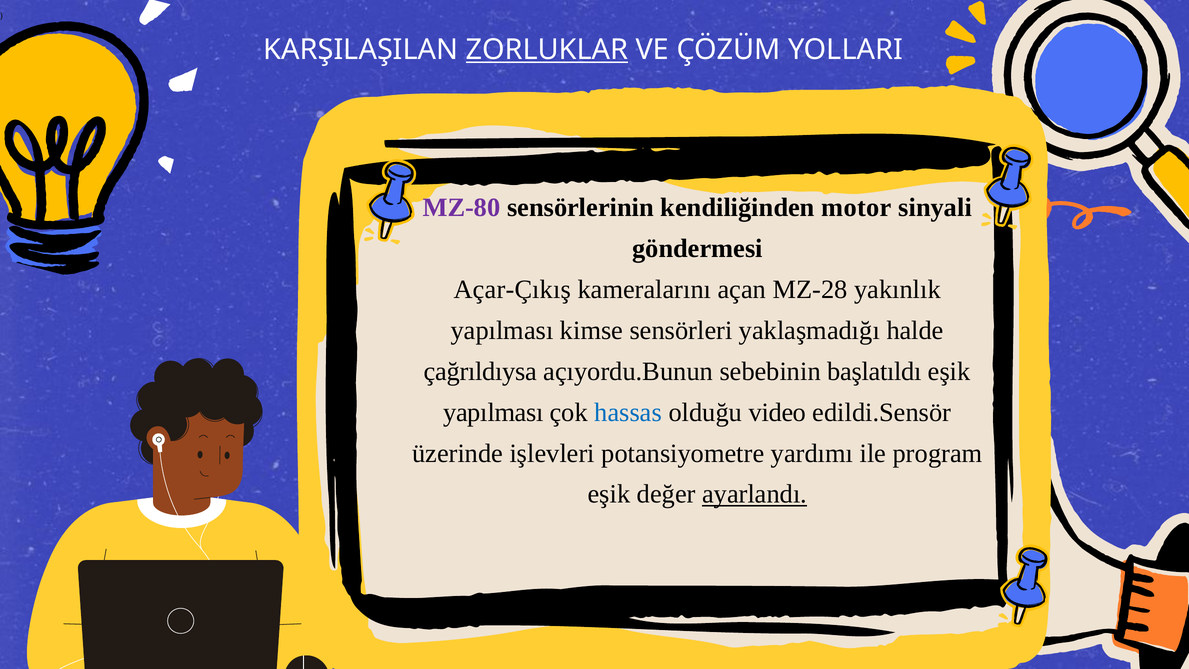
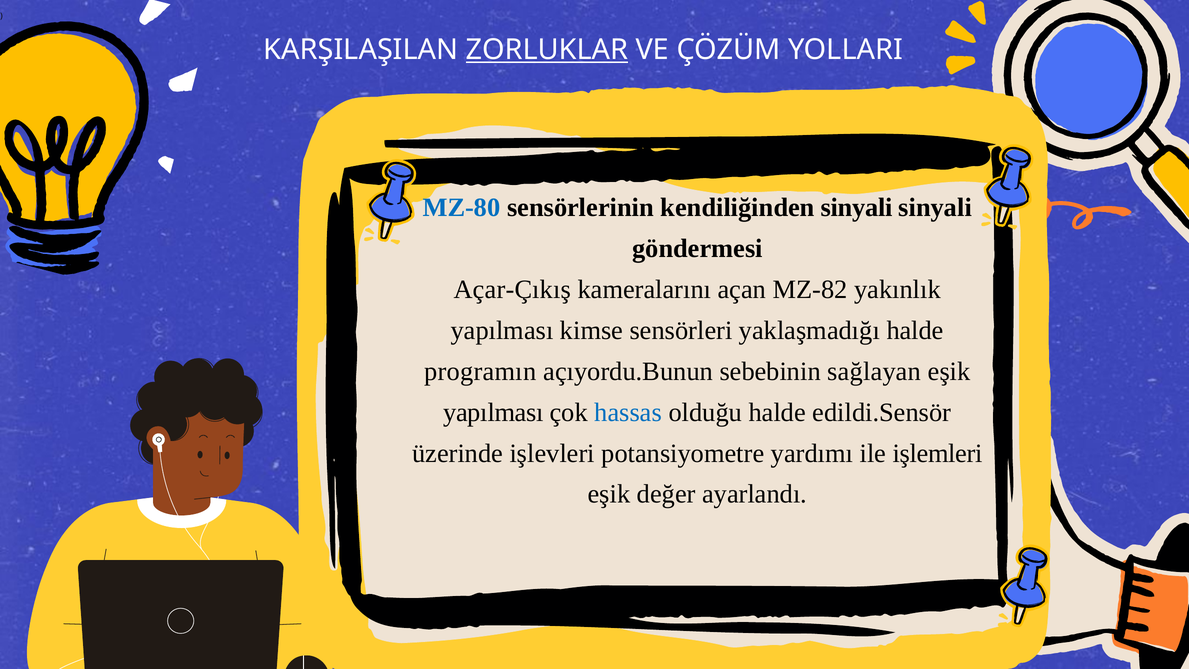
MZ-80 colour: purple -> blue (462, 208)
kendiliğinden motor: motor -> sinyali (857, 208)
MZ-28: MZ-28 -> MZ-82 (810, 290)
çağrıldıysa: çağrıldıysa -> programın (480, 371)
başlatıldı: başlatıldı -> sağlayan (874, 371)
olduğu video: video -> halde (777, 412)
program: program -> işlemleri (938, 453)
ayarlandı underline: present -> none (755, 494)
